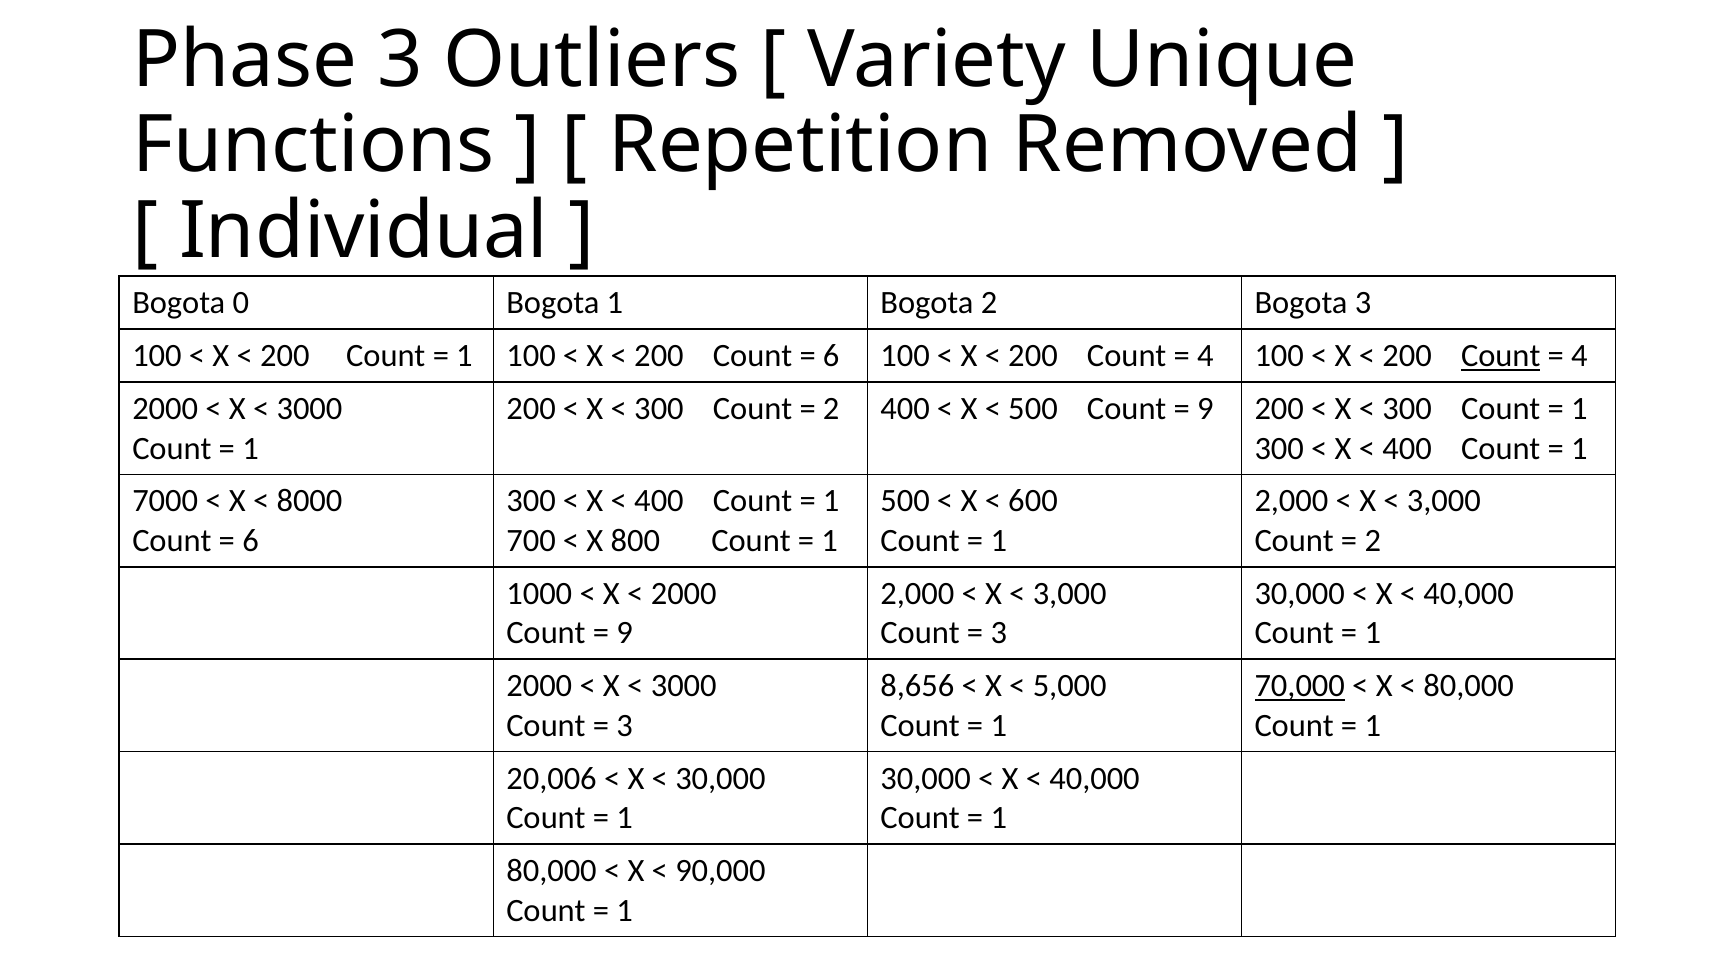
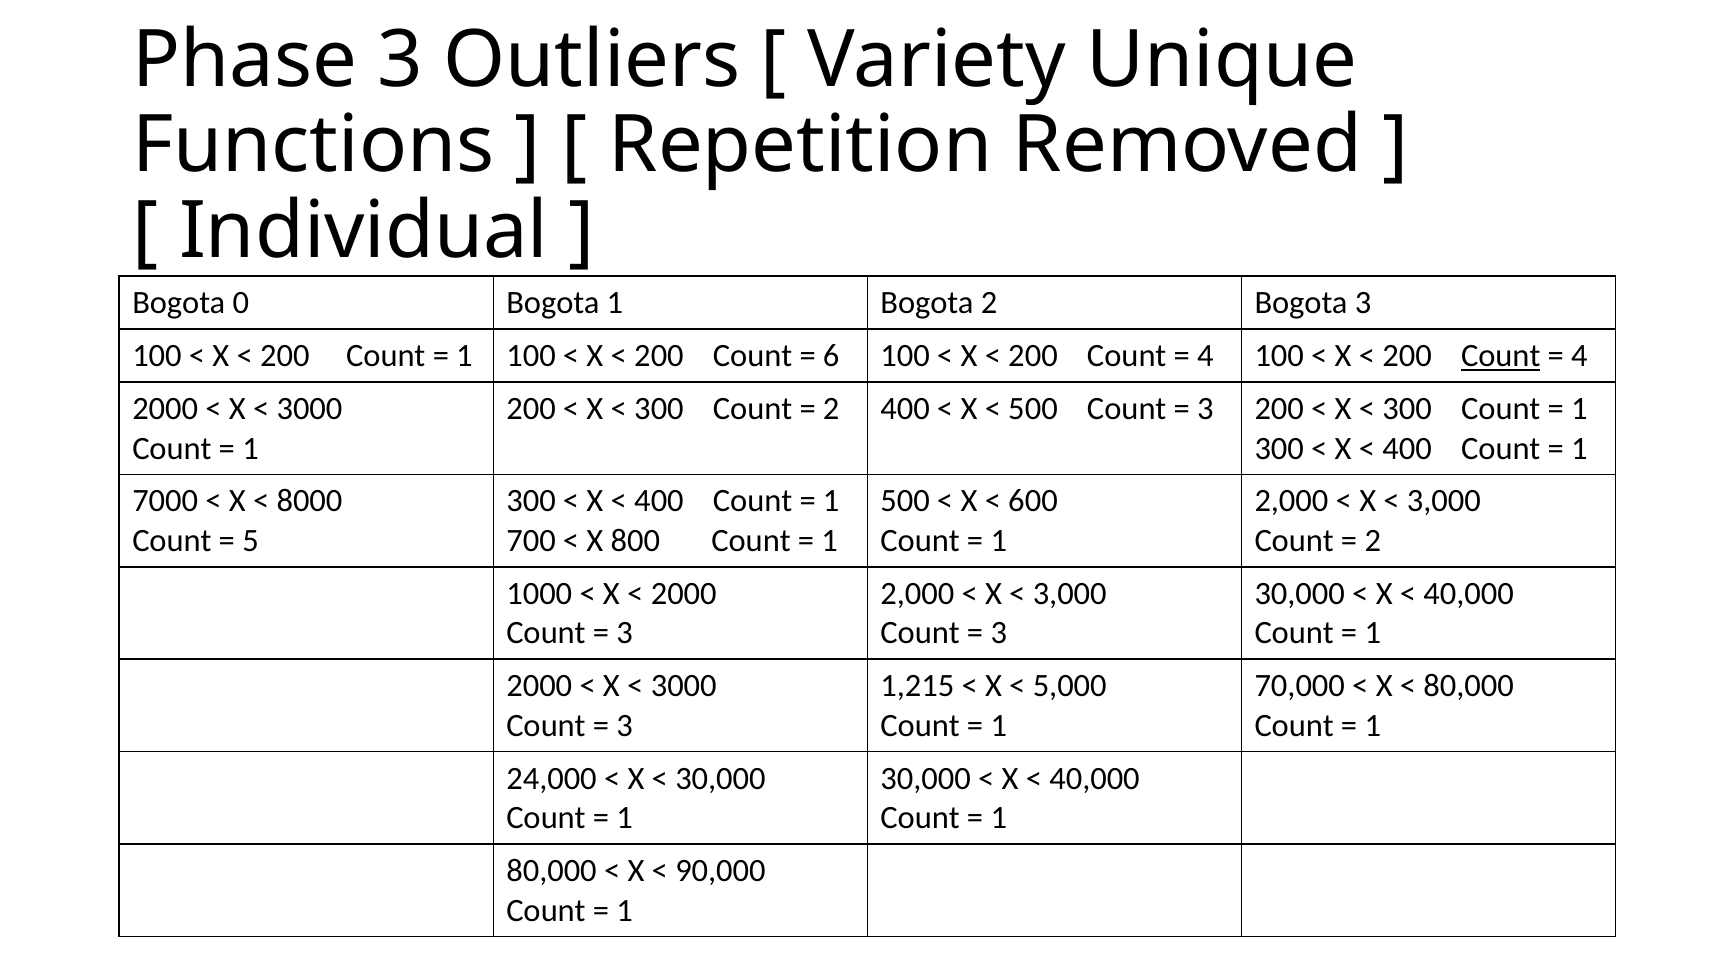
9: 9 -> 3 (1205, 409)
6: 6 -> 5 (251, 541)
9: 9 -> 3 (625, 633)
8,656: 8,656 -> 1,215 (917, 686)
70,000 underline: present -> none (1300, 686)
20,006: 20,006 -> 24,000 (552, 778)
